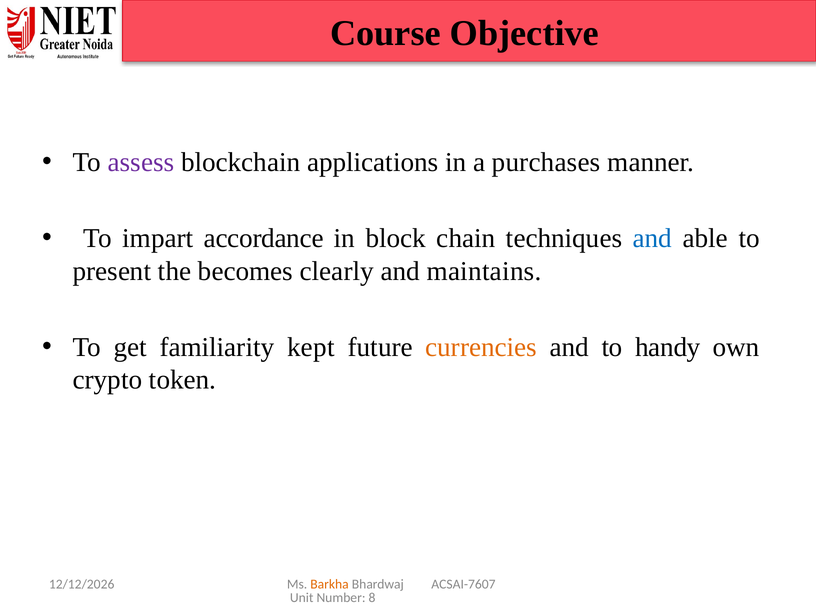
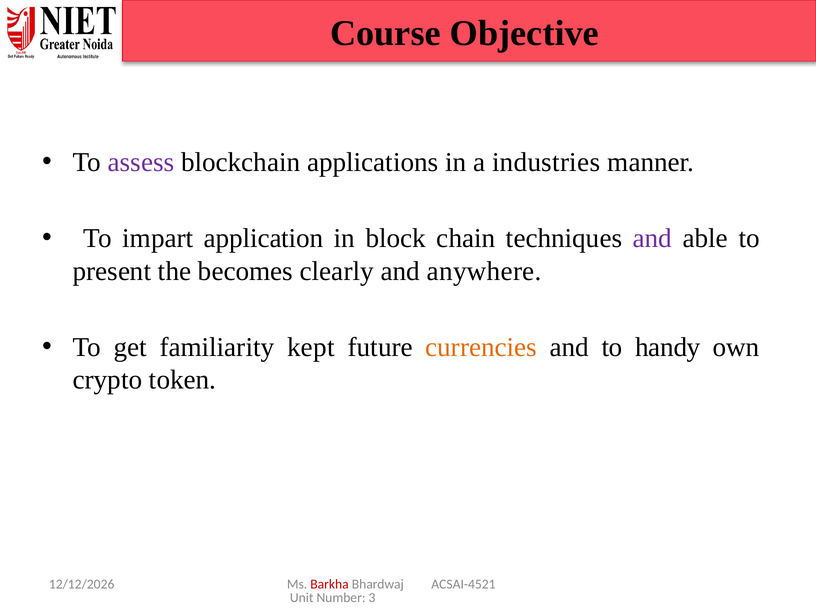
purchases: purchases -> industries (546, 162)
accordance: accordance -> application (264, 239)
and colour: blue -> purple (652, 239)
maintains: maintains -> anywhere (484, 271)
Barkha colour: orange -> red (330, 584)
ACSAI-7607: ACSAI-7607 -> ACSAI-4521 (463, 584)
8: 8 -> 3 (372, 598)
